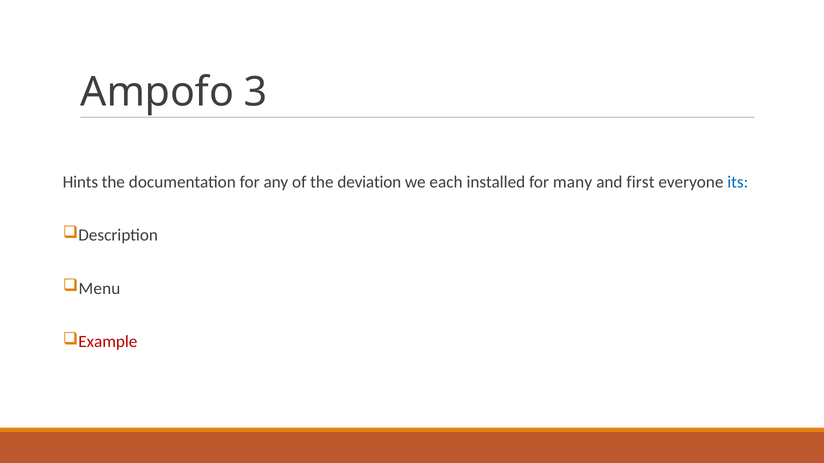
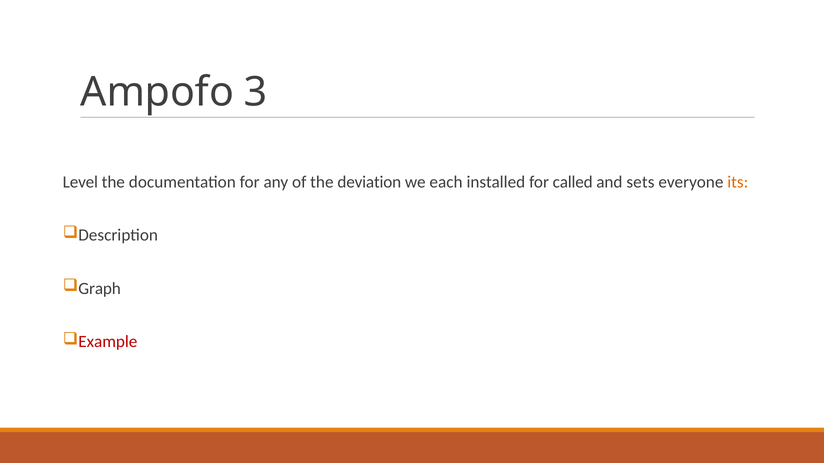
Hints: Hints -> Level (80, 182)
many: many -> called (573, 182)
first: first -> sets (640, 182)
its colour: blue -> orange (738, 182)
Menu: Menu -> Graph (100, 289)
